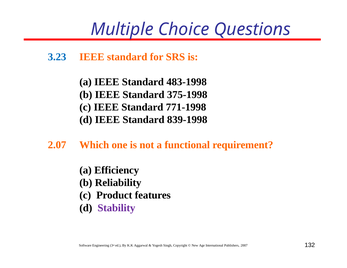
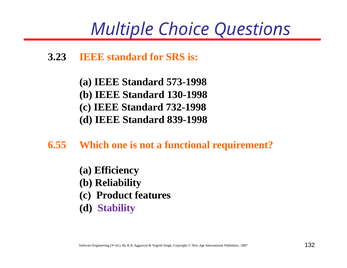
3.23 colour: blue -> black (57, 57)
483-1998: 483-1998 -> 573-1998 (187, 82)
375-1998: 375-1998 -> 130-1998 (187, 95)
771-1998: 771-1998 -> 732-1998 (186, 107)
2.07: 2.07 -> 6.55 (57, 145)
